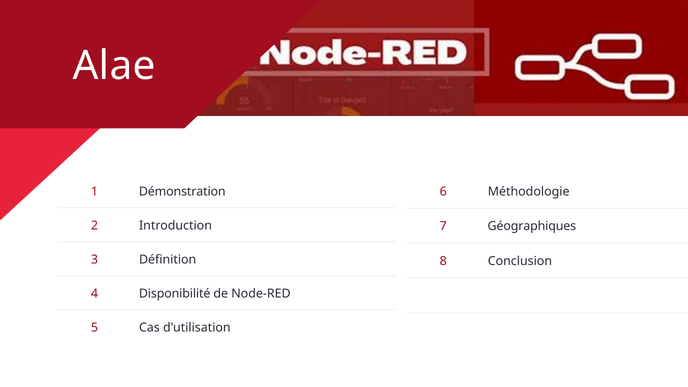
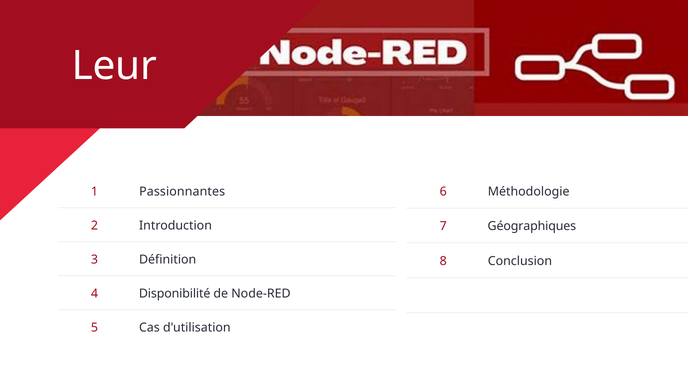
Alae: Alae -> Leur (114, 66)
Démonstration: Démonstration -> Passionnantes (182, 192)
